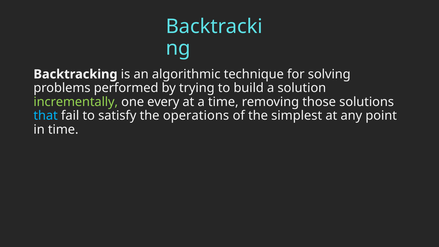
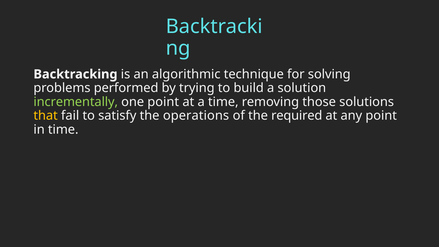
one every: every -> point (163, 102)
that colour: light blue -> yellow (46, 116)
simplest: simplest -> required (297, 116)
